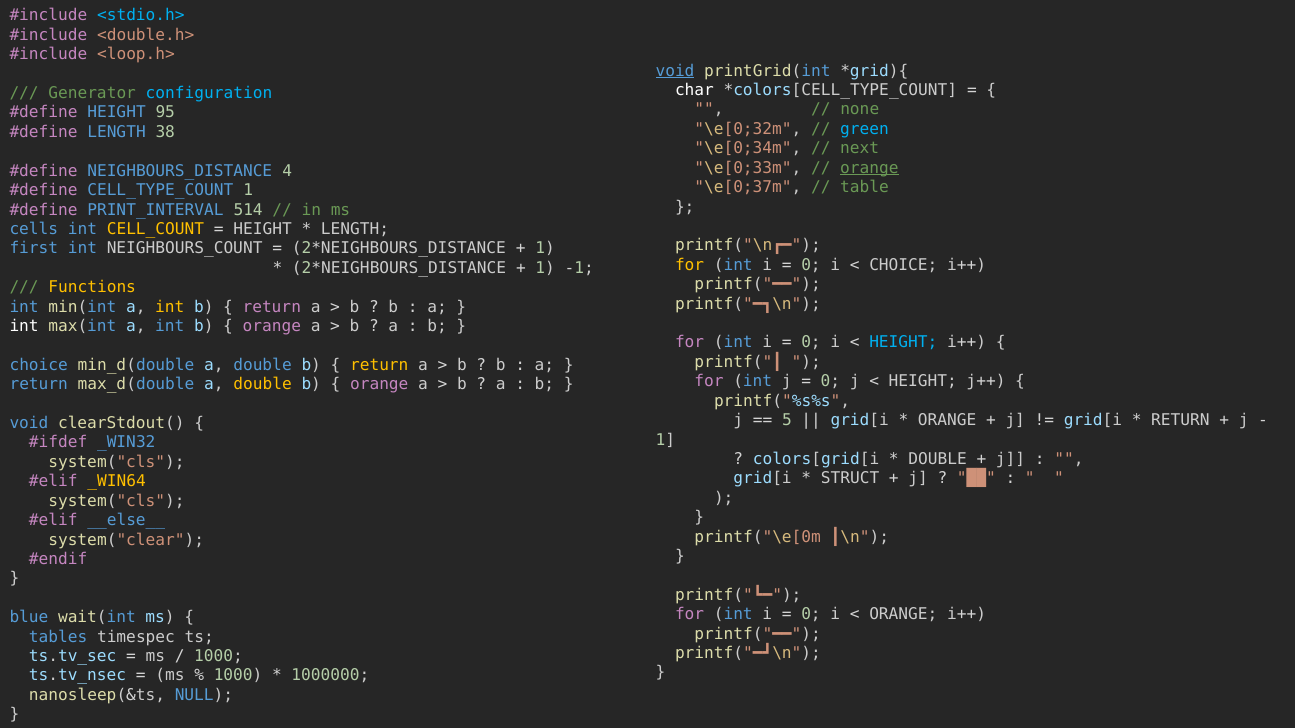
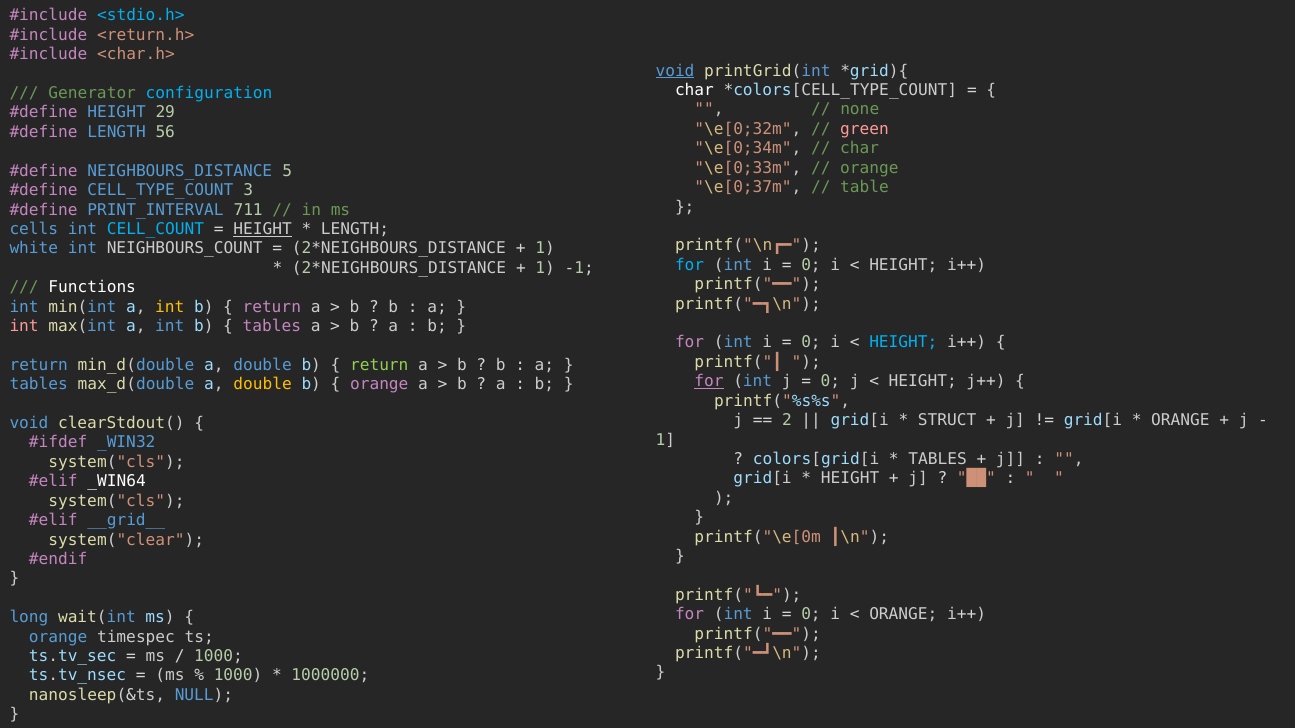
<double.h>: <double.h> -> <return.h> (146, 35)
<loop.h>: <loop.h> -> <char.h> (136, 54)
95: 95 -> 29 (165, 113)
green colour: light blue -> pink (865, 129)
38: 38 -> 56 (165, 132)
next: next -> char (860, 149)
orange underline: present -> none (869, 168)
4: 4 -> 5 (287, 171)
CELL_TYPE_COUNT 1: 1 -> 3 (248, 190)
514: 514 -> 711 (248, 210)
CELL_COUNT colour: yellow -> light blue (155, 229)
HEIGHT underline: none -> present (263, 229)
first: first -> white (34, 249)
for colour: yellow -> light blue (690, 265)
CHOICE: CHOICE -> HEIGHT (903, 265)
Functions colour: yellow -> white (92, 288)
int colour: white -> pink (24, 326)
orange: orange -> tables (272, 326)
choice: choice -> return (39, 365)
return colour: yellow -> light green (379, 365)
for underline: none -> present (709, 382)
return: return -> tables (39, 385)
5: 5 -> 2 (787, 421)
ORANGE: ORANGE -> STRUCT (947, 421)
RETURN: RETURN -> ORANGE (1180, 421)
DOUBLE: DOUBLE -> TABLES (938, 459)
STRUCT: STRUCT -> HEIGHT (850, 479)
_WIN64 colour: yellow -> white (117, 482)
__else__: __else__ -> __grid__ (126, 521)
blue: blue -> long (29, 618)
tables: tables -> orange (58, 637)
